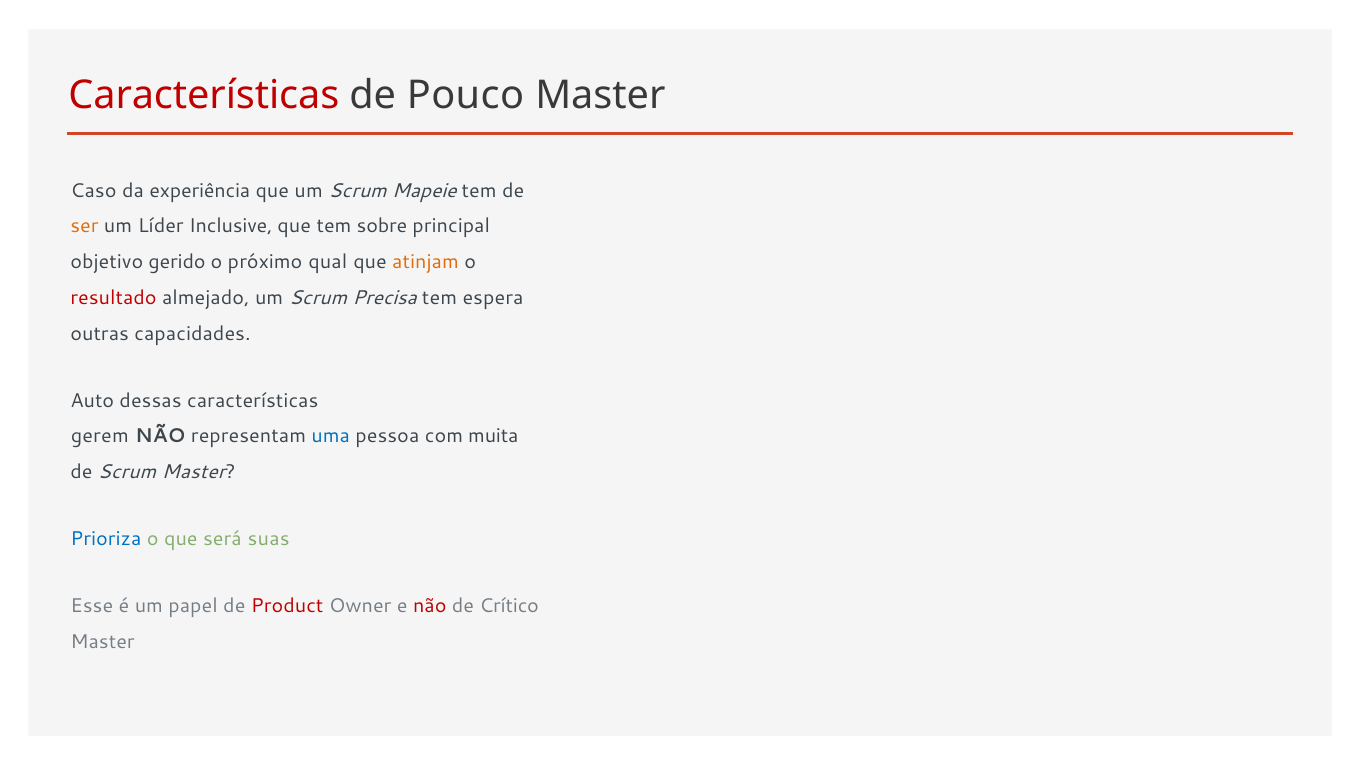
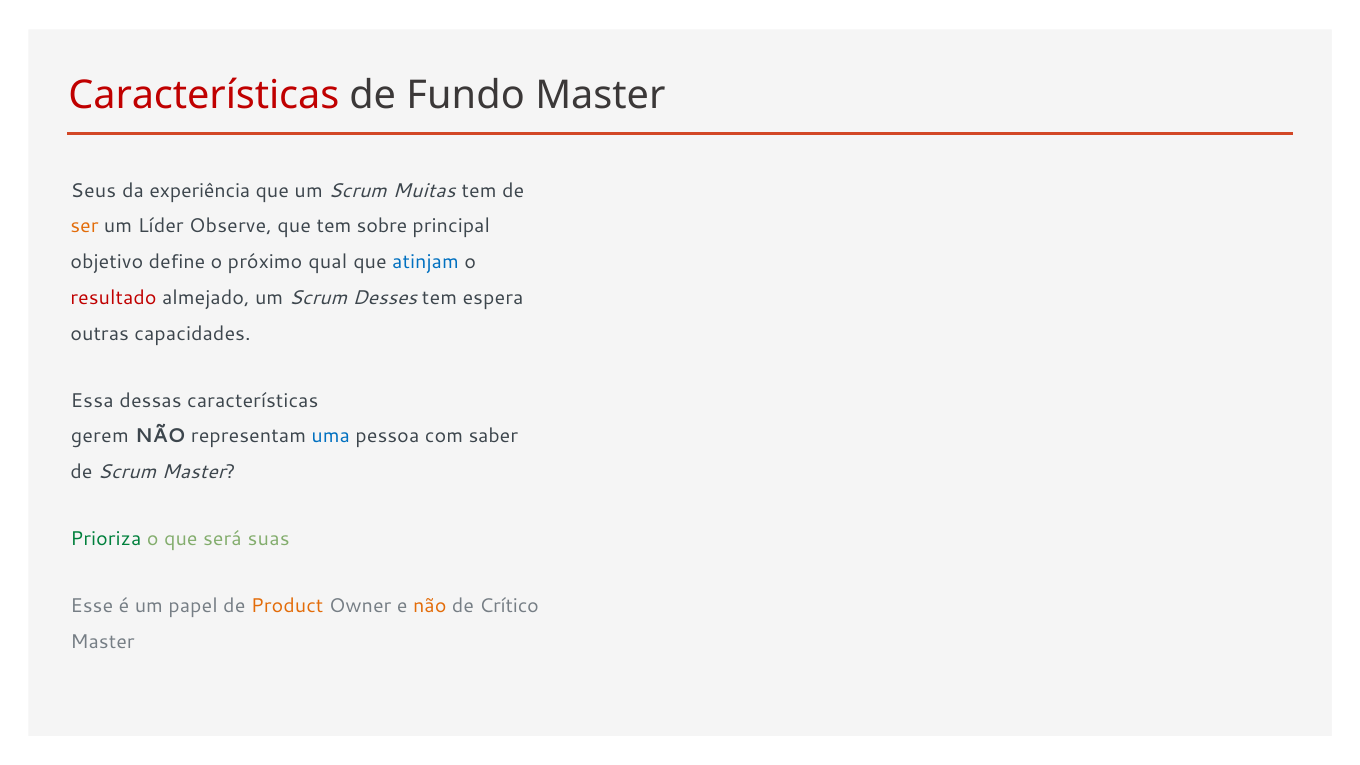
Pouco: Pouco -> Fundo (466, 95)
Caso: Caso -> Seus (93, 191)
Mapeie: Mapeie -> Muitas (424, 191)
Inclusive: Inclusive -> Observe (231, 226)
gerido: gerido -> define (177, 262)
atinjam colour: orange -> blue (426, 262)
Precisa: Precisa -> Desses (385, 298)
Auto: Auto -> Essa (92, 401)
muita: muita -> saber (493, 436)
Prioriza colour: blue -> green (106, 539)
Product colour: red -> orange (287, 606)
não colour: red -> orange (430, 606)
